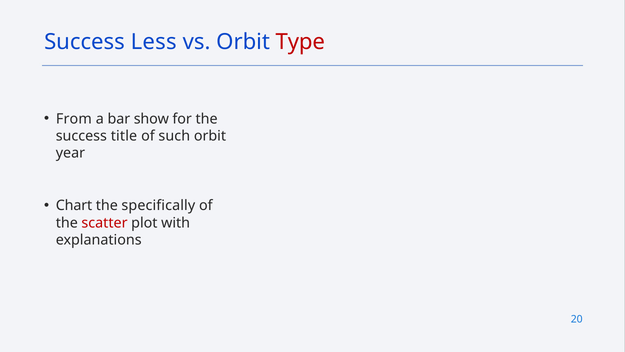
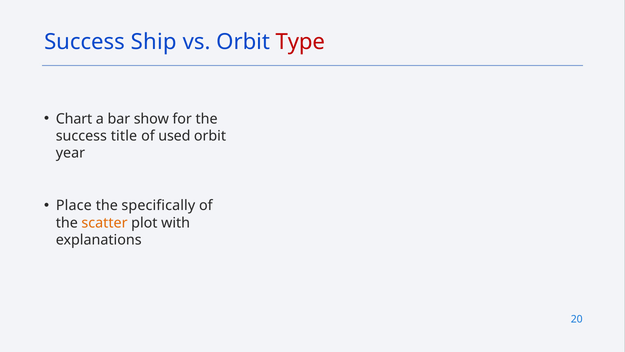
Less: Less -> Ship (154, 42)
From: From -> Chart (74, 119)
such: such -> used (174, 136)
Chart: Chart -> Place (74, 206)
scatter colour: red -> orange (105, 223)
